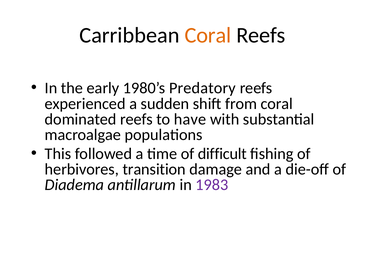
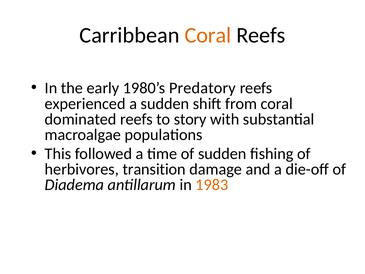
have: have -> story (190, 119)
of difficult: difficult -> sudden (222, 154)
1983 colour: purple -> orange (212, 185)
